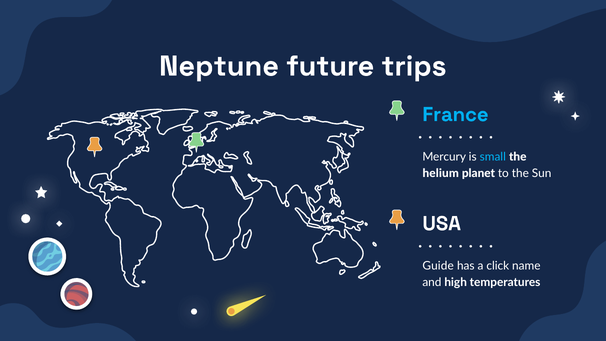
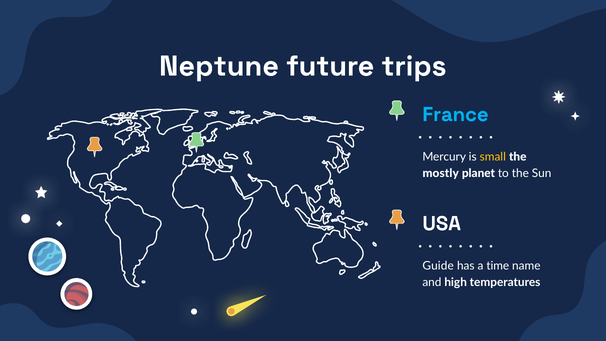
small colour: light blue -> yellow (493, 157)
helium: helium -> mostly (441, 173)
click: click -> time (498, 266)
